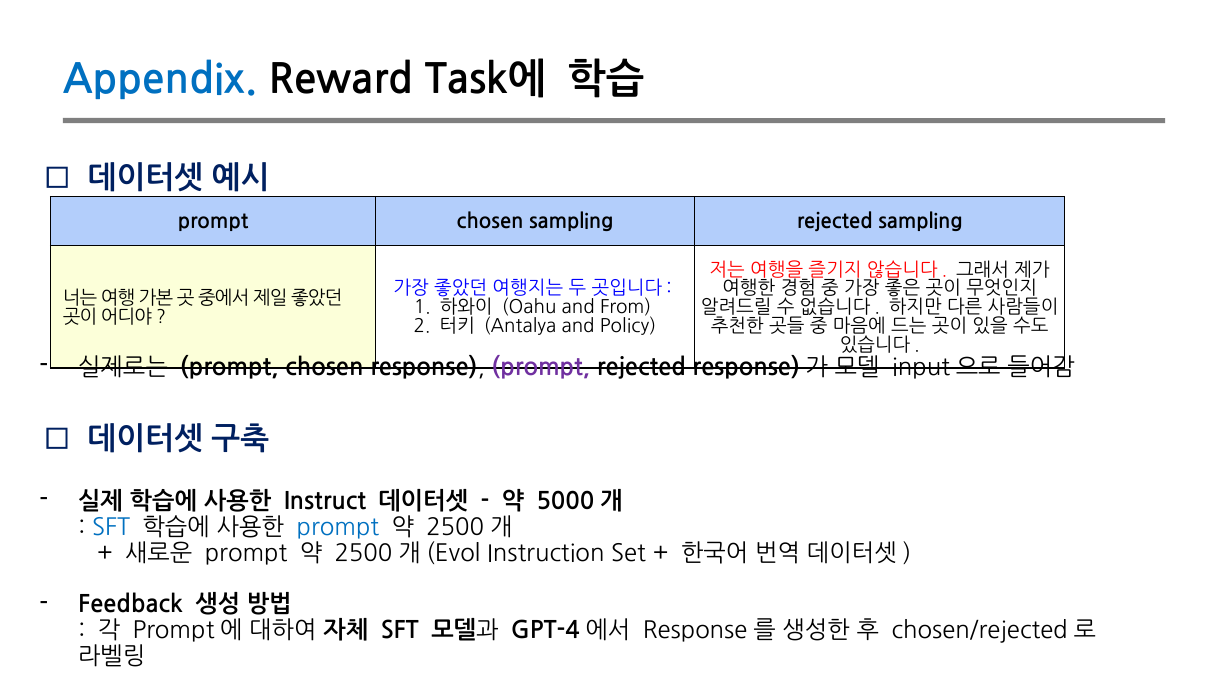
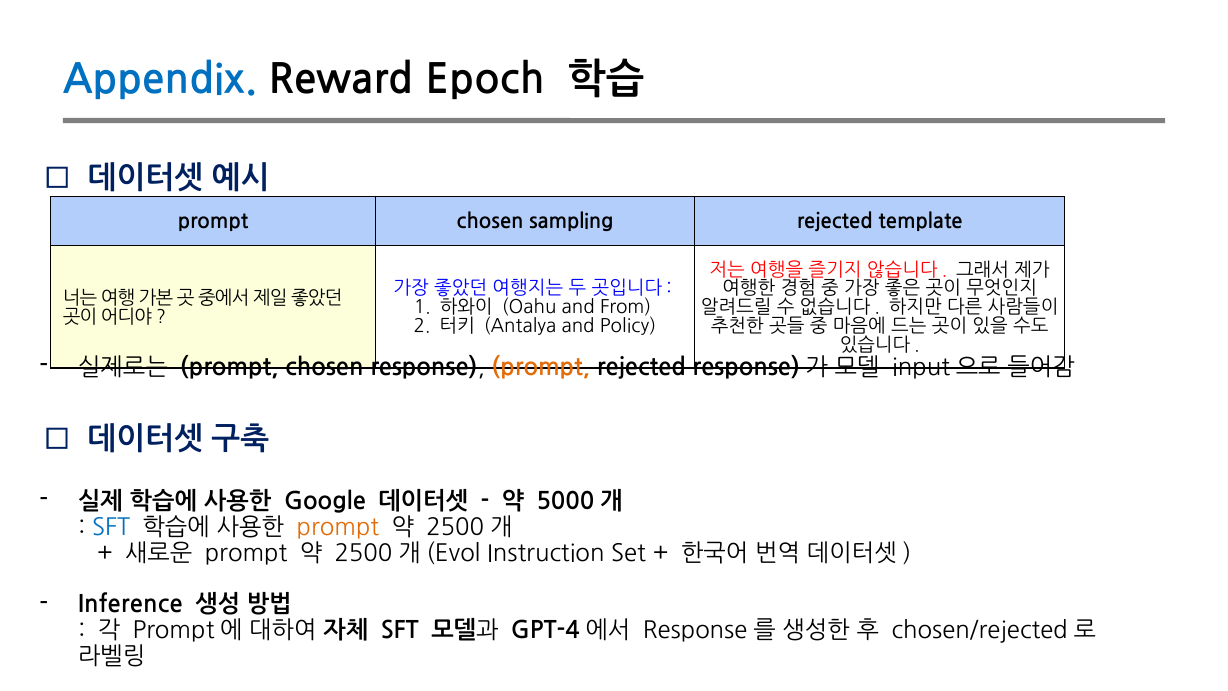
Task에: Task에 -> Epoch (485, 80)
rejected sampling: sampling -> template (921, 221)
prompt colour: purple -> orange (541, 367)
Instruct: Instruct -> Google (325, 501)
prompt colour: blue -> orange (338, 527)
Feedback: Feedback -> Inference (130, 605)
